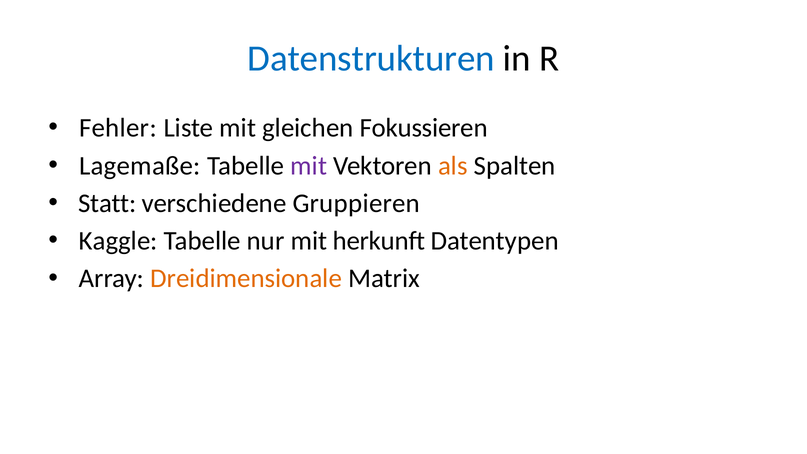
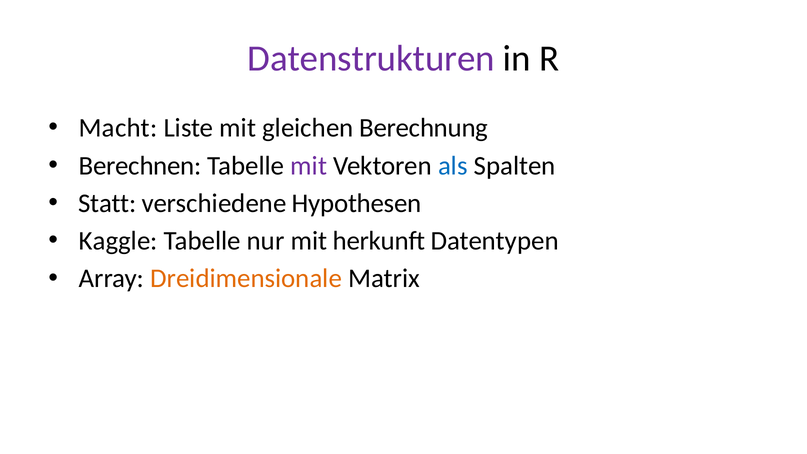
Datenstrukturen colour: blue -> purple (371, 59)
Fehler: Fehler -> Macht (118, 128)
Fokussieren: Fokussieren -> Berechnung (424, 128)
Lagemaße: Lagemaße -> Berechnen (140, 166)
als colour: orange -> blue (453, 166)
Gruppieren: Gruppieren -> Hypothesen (357, 203)
